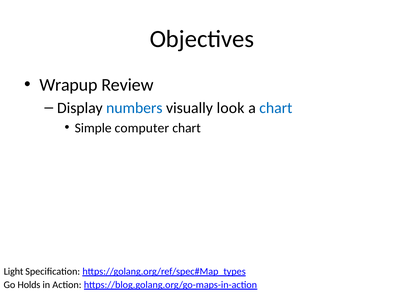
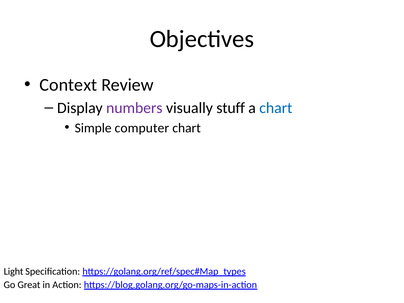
Wrapup: Wrapup -> Context (68, 85)
numbers colour: blue -> purple (134, 108)
look: look -> stuff (231, 108)
Holds: Holds -> Great (29, 285)
